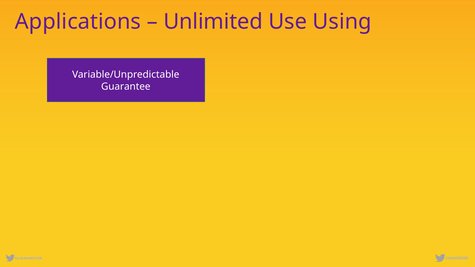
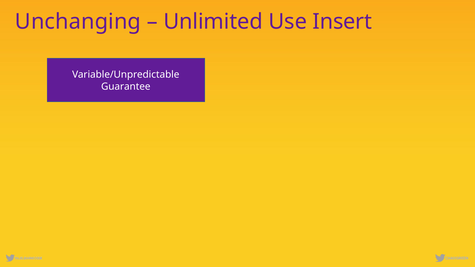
Applications: Applications -> Unchanging (78, 22)
Using: Using -> Insert (342, 22)
